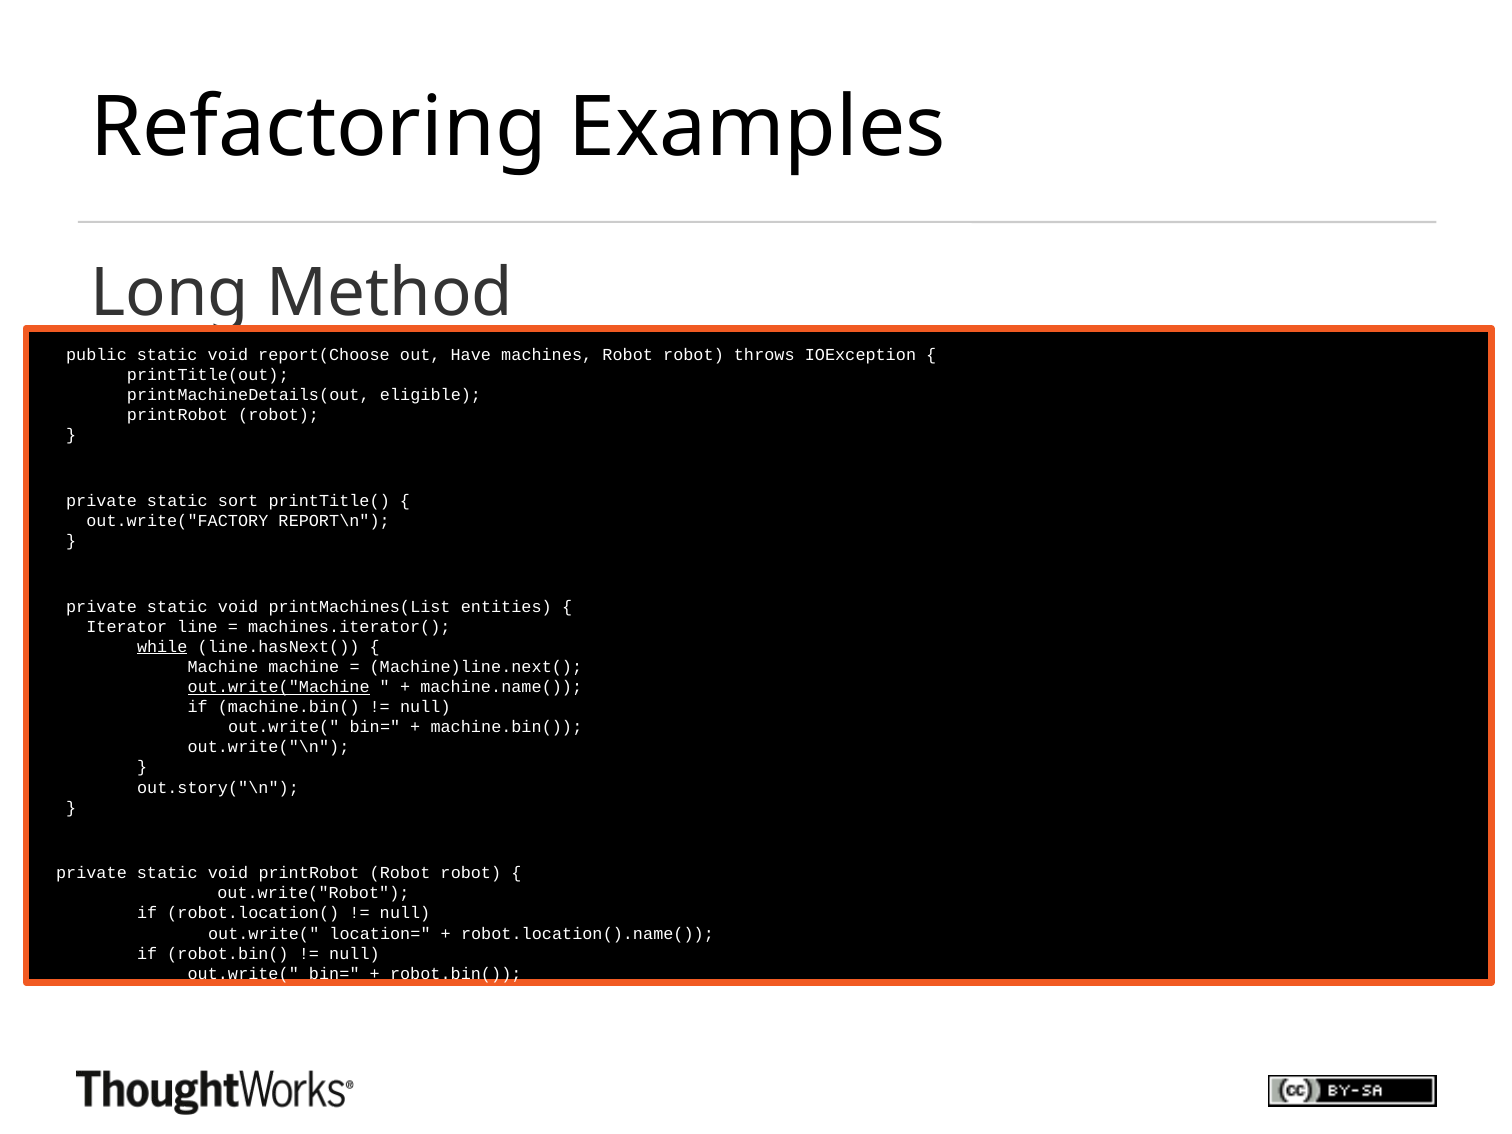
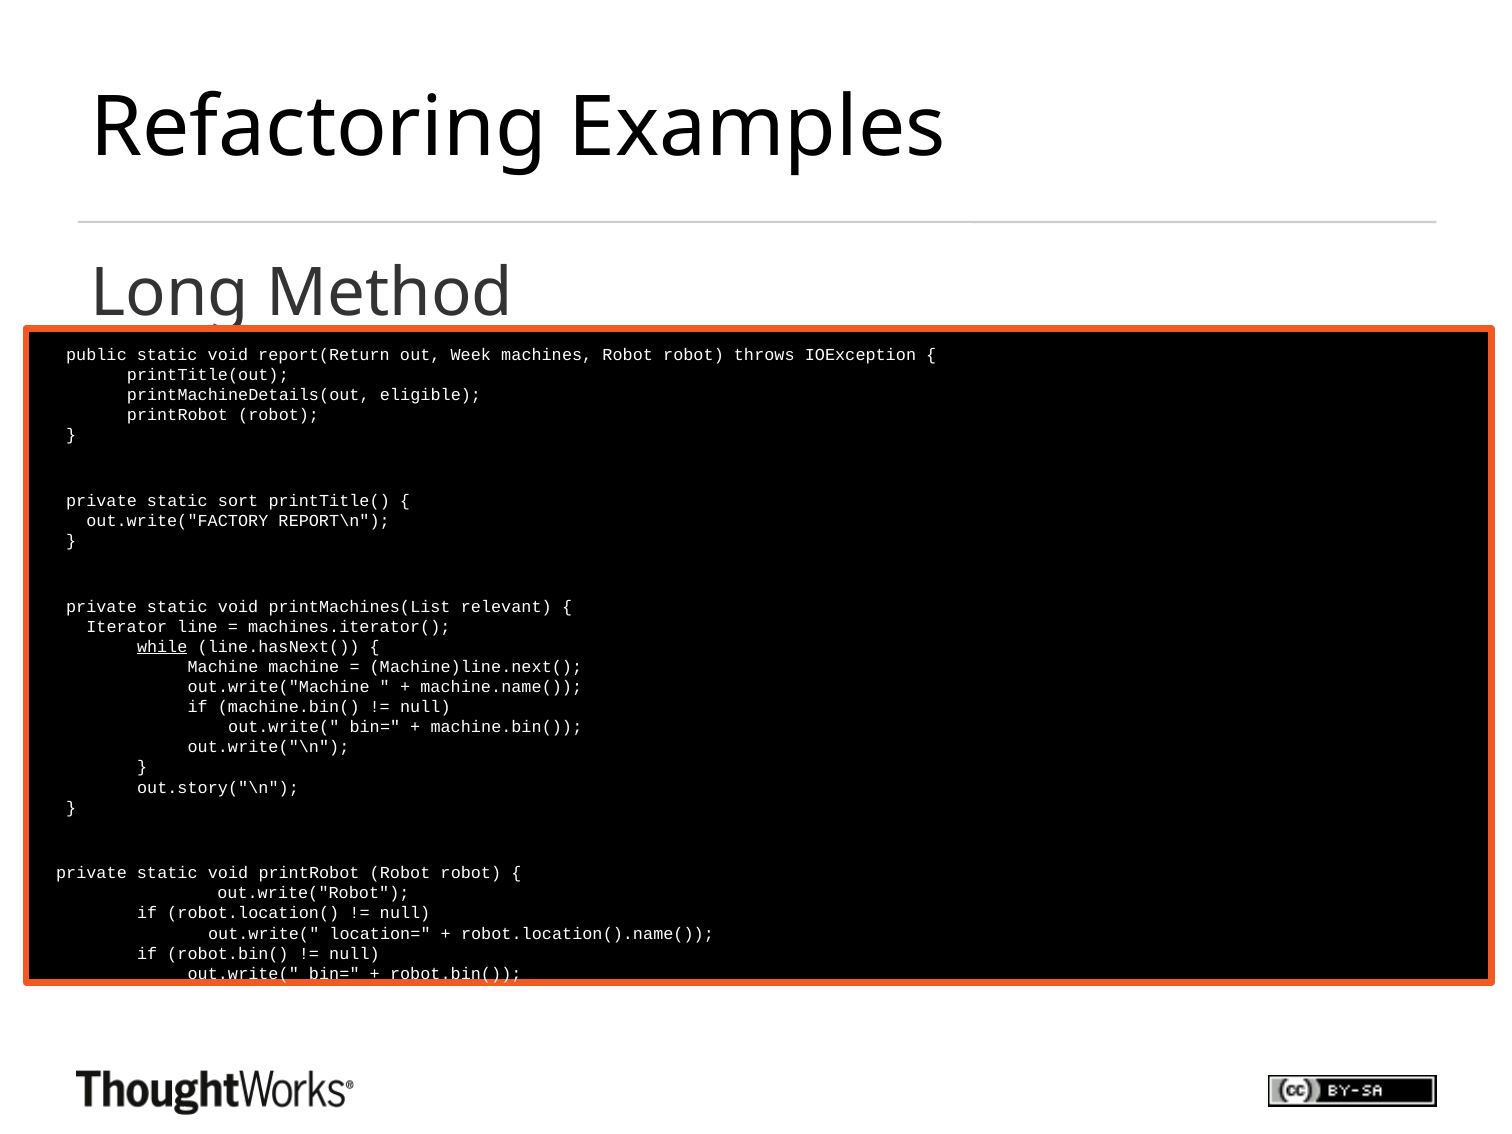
report(Choose: report(Choose -> report(Return (324, 355)
Have: Have -> Week (471, 355)
entities: entities -> relevant (506, 606)
out.write("Machine underline: present -> none (279, 687)
